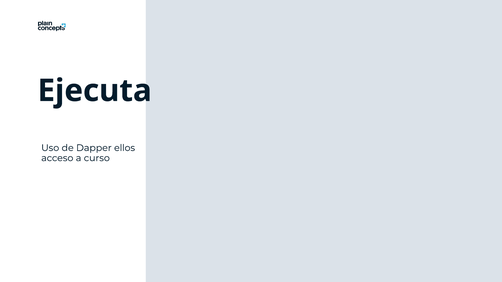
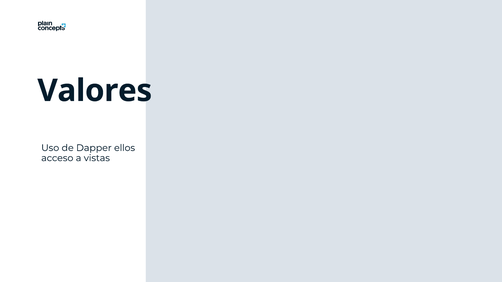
Ejecuta: Ejecuta -> Valores (95, 91)
curso: curso -> vistas (97, 158)
